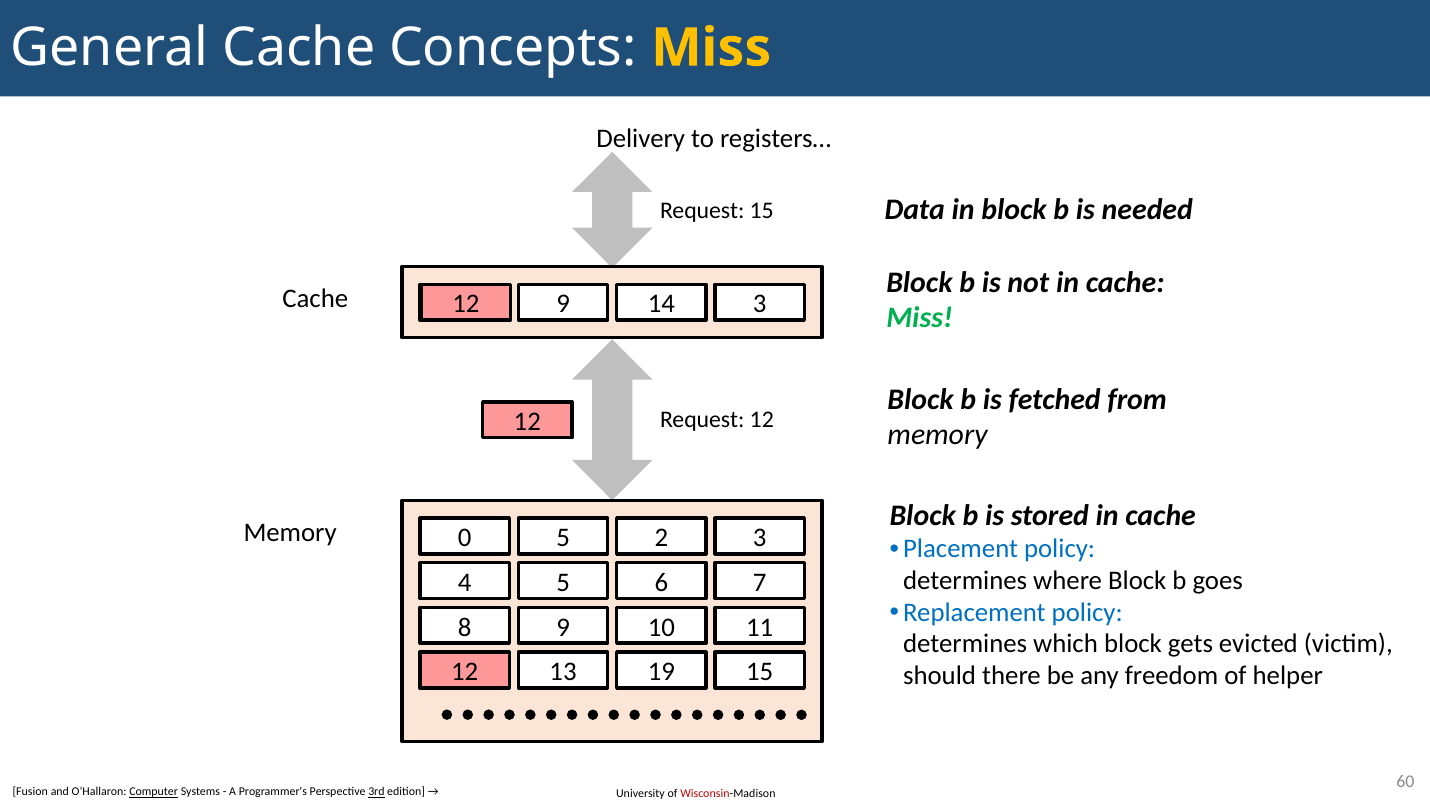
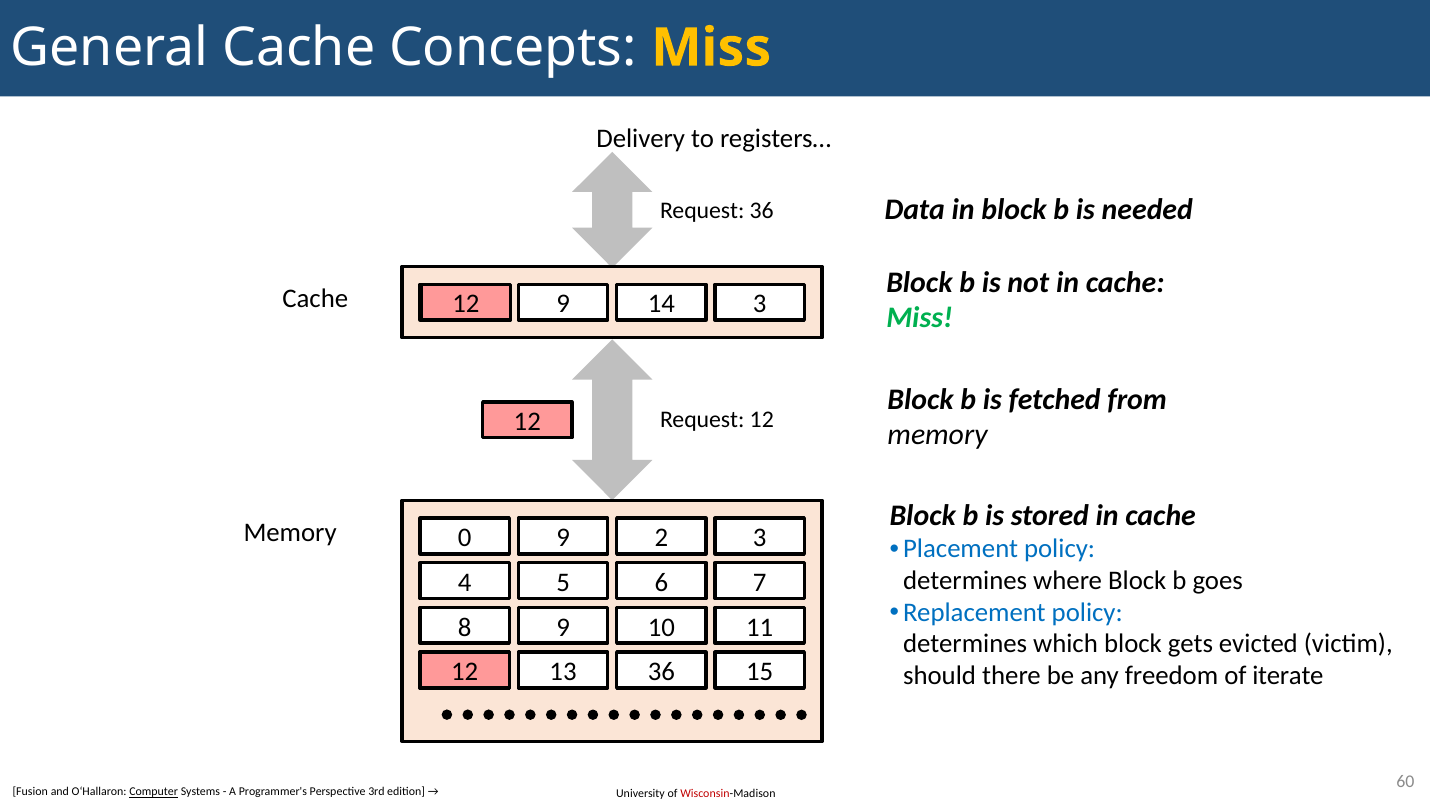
Request 15: 15 -> 36 (762, 211)
0 5: 5 -> 9 (563, 538)
13 19: 19 -> 36 (661, 672)
helper: helper -> iterate (1288, 676)
3rd underline: present -> none (376, 792)
